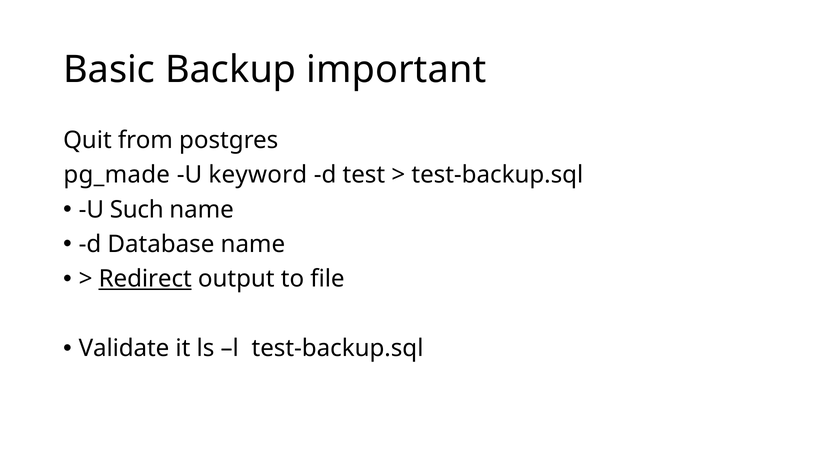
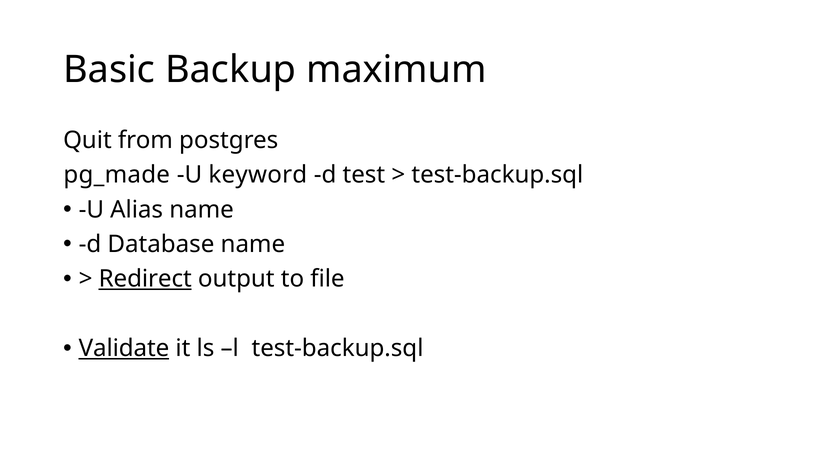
important: important -> maximum (396, 70)
Such: Such -> Alias (137, 209)
Validate underline: none -> present (124, 348)
